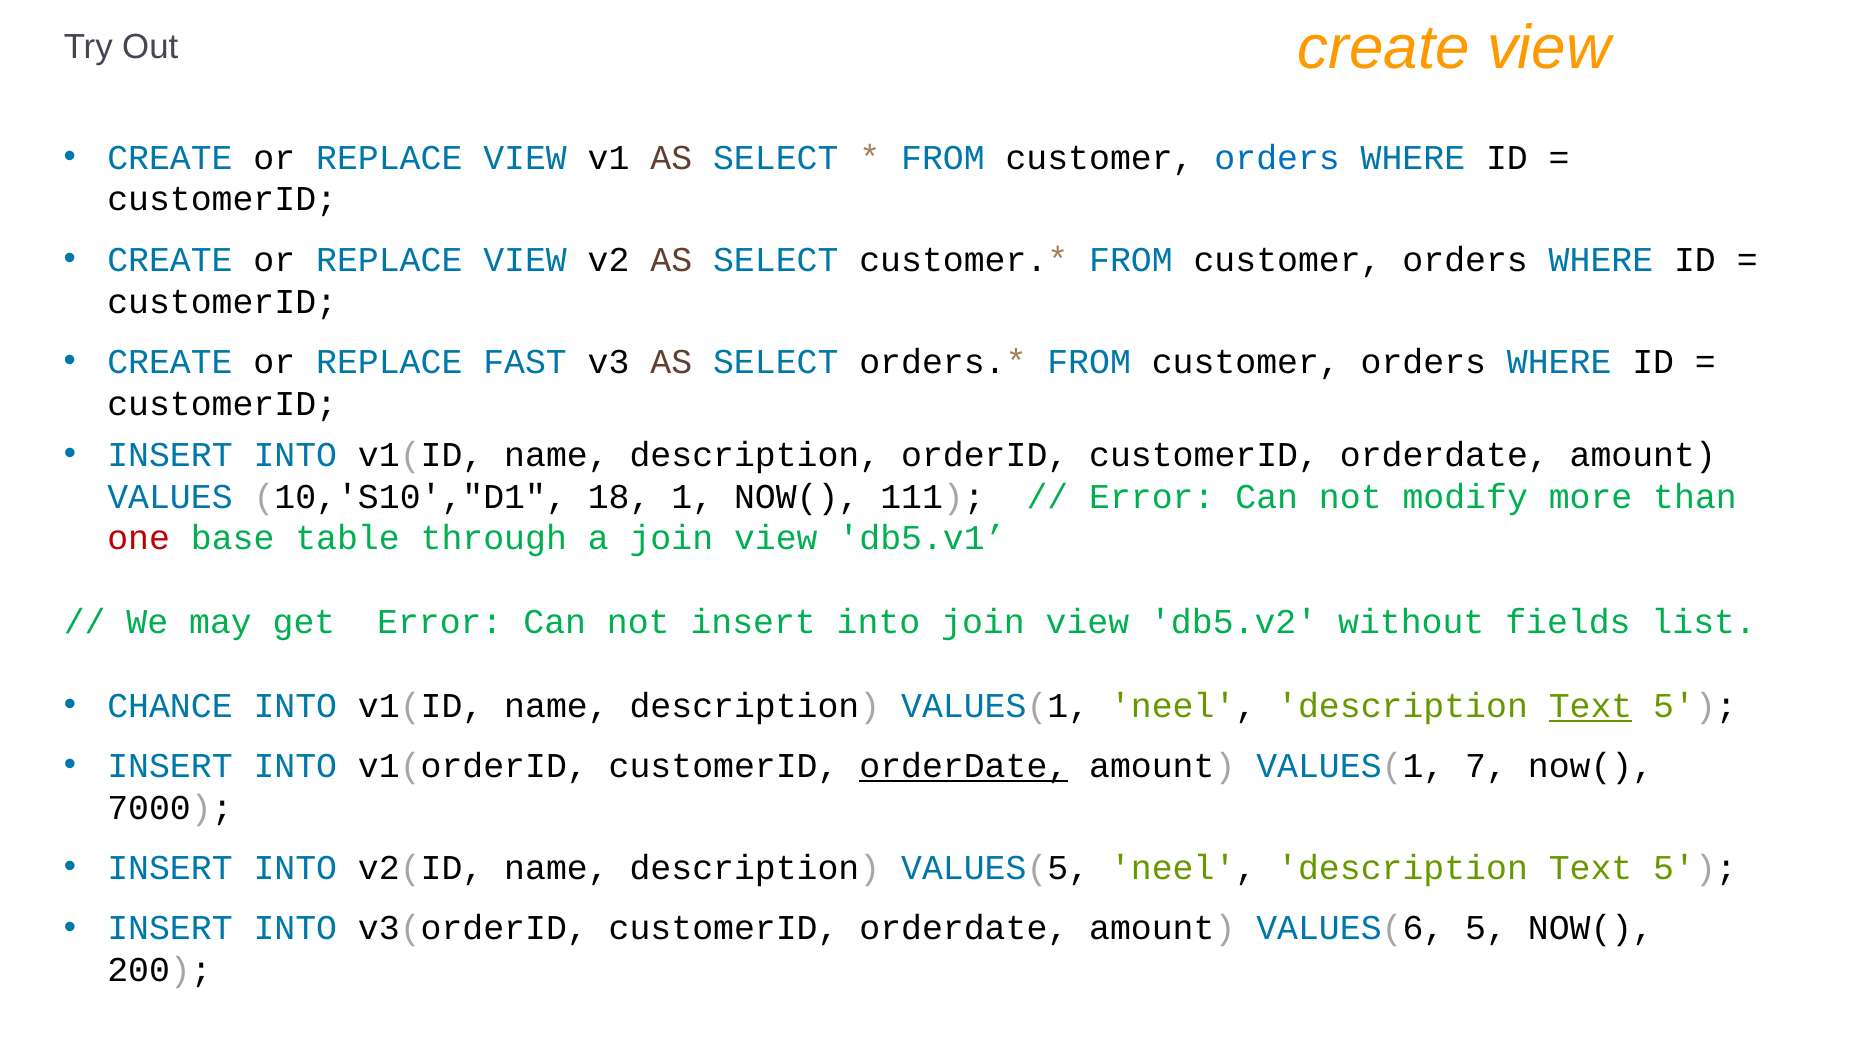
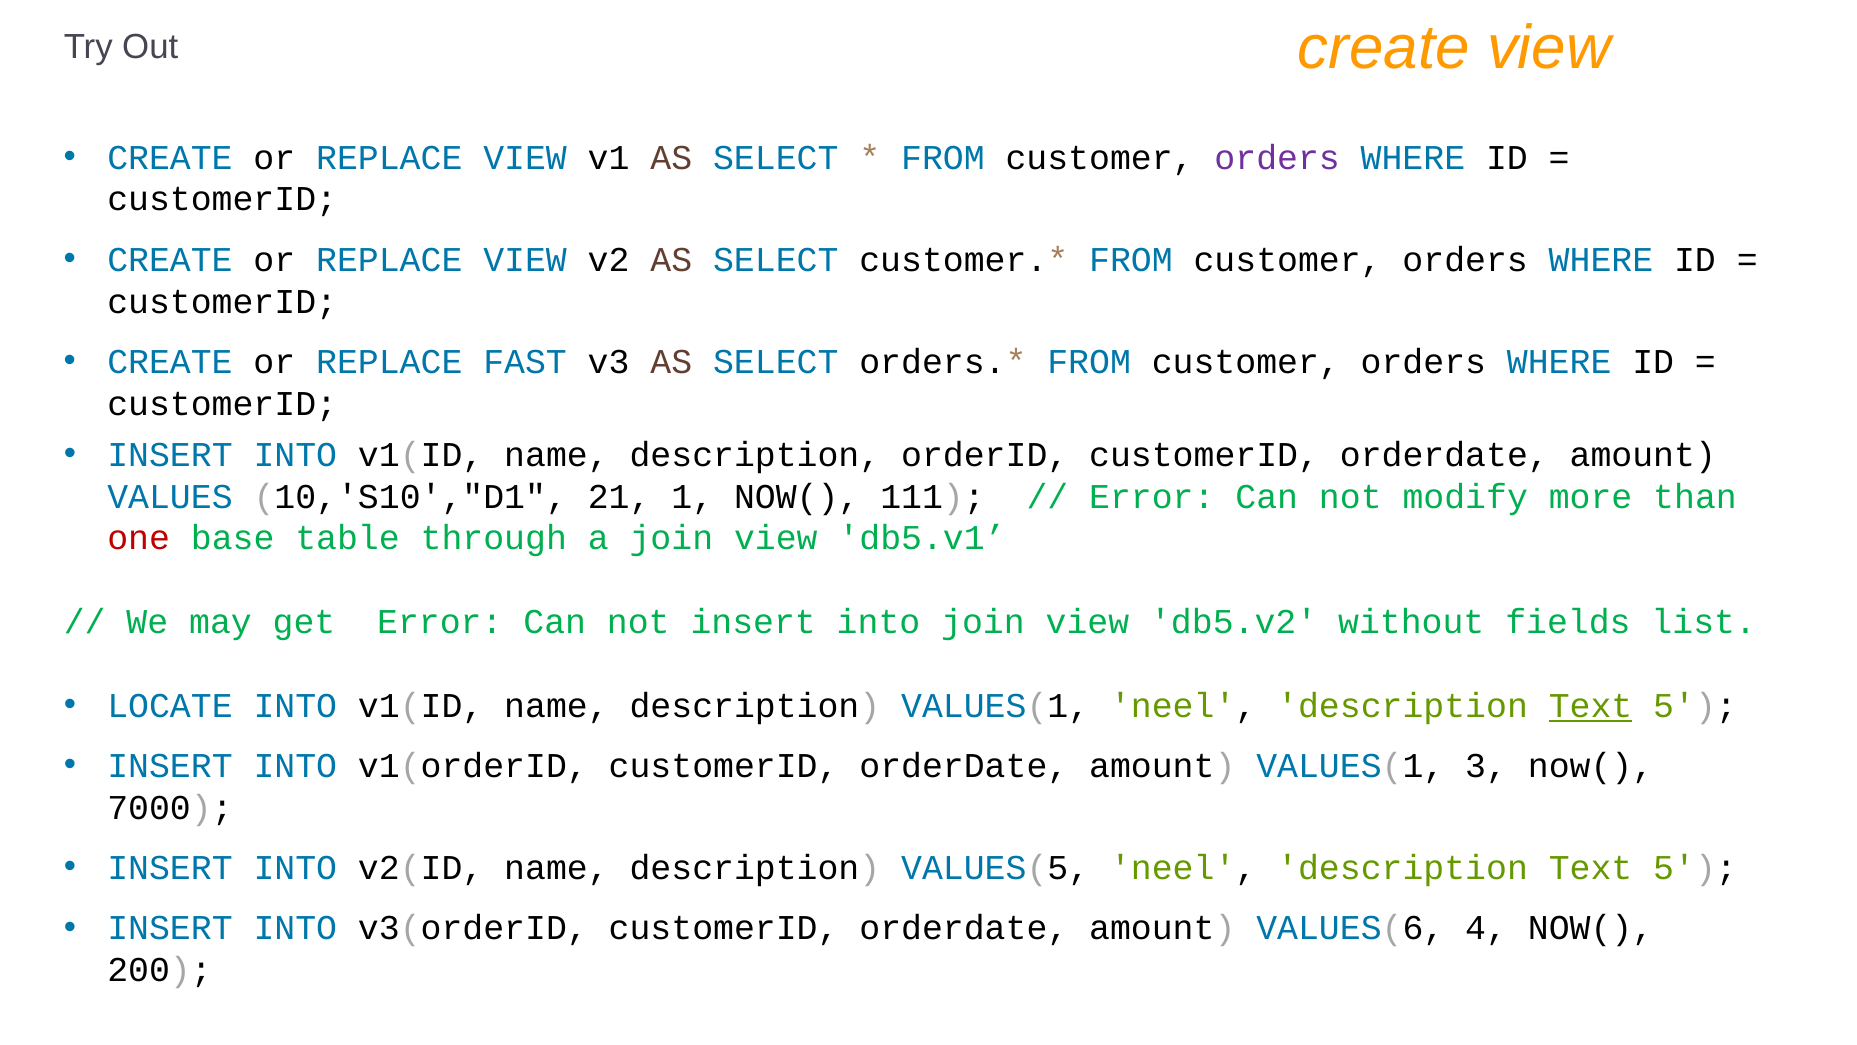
orders colour: blue -> purple (1277, 158)
18: 18 -> 21 (619, 496)
CHANCE: CHANCE -> LOCATE (170, 705)
orderDate underline: present -> none (964, 766)
7: 7 -> 3 (1486, 766)
VALUES(6 5: 5 -> 4 (1486, 928)
